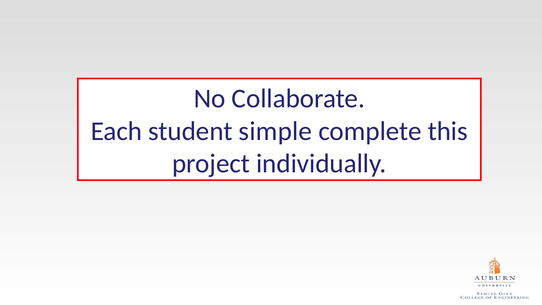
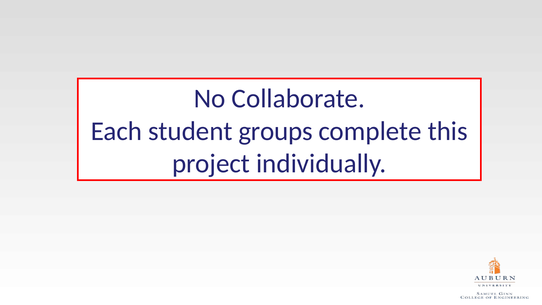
simple: simple -> groups (276, 131)
